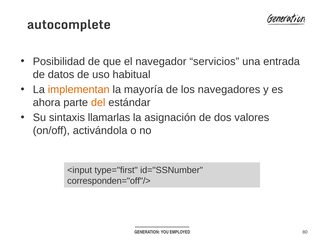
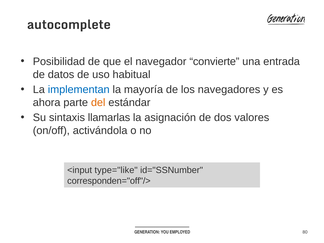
servicios: servicios -> convierte (214, 61)
implementan colour: orange -> blue (79, 90)
type="first: type="first -> type="like (116, 170)
